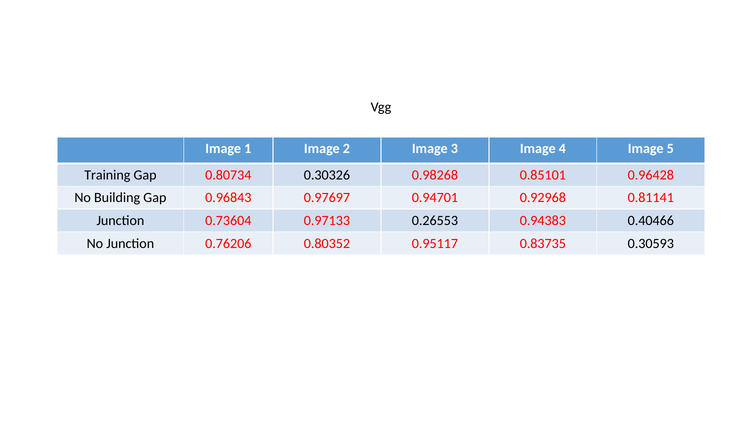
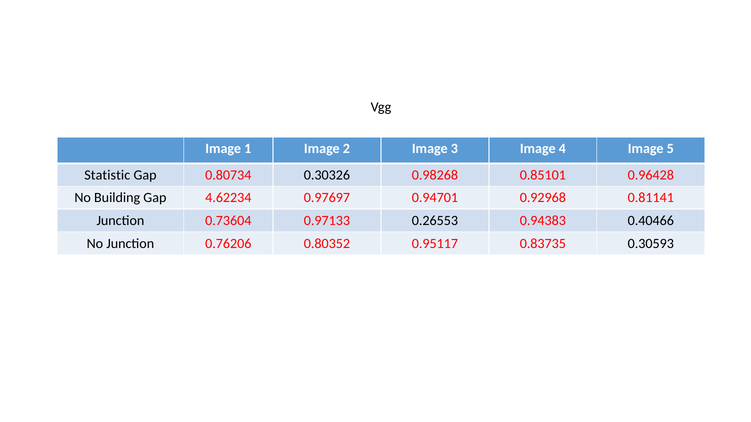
Training: Training -> Statistic (107, 175)
0.96843: 0.96843 -> 4.62234 (228, 198)
